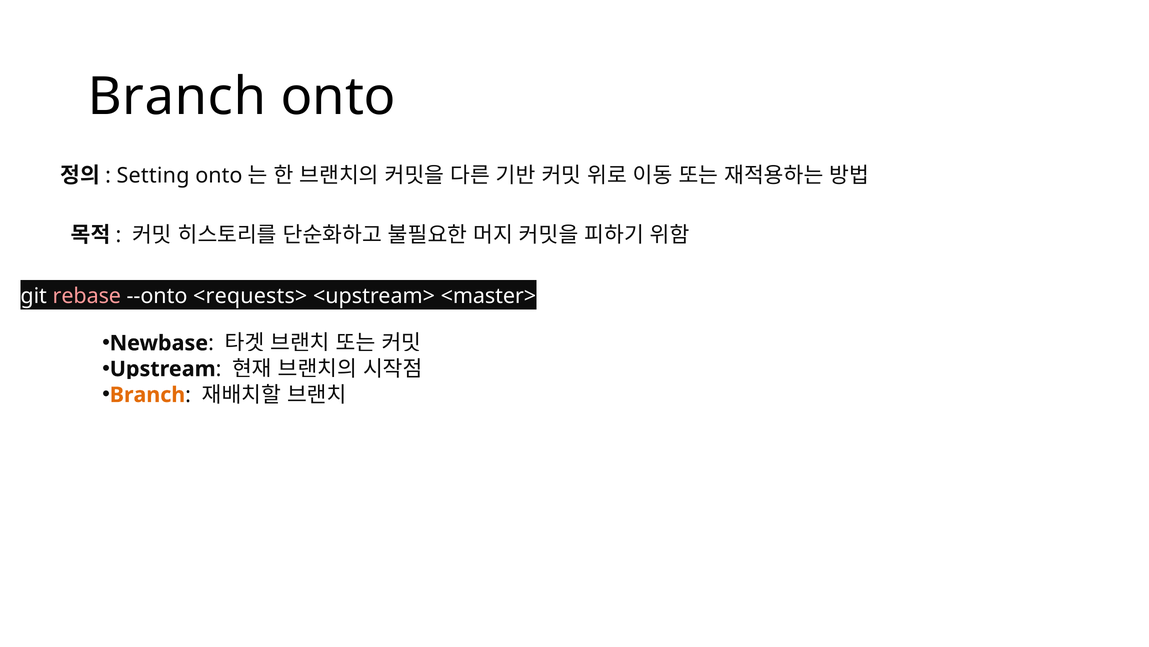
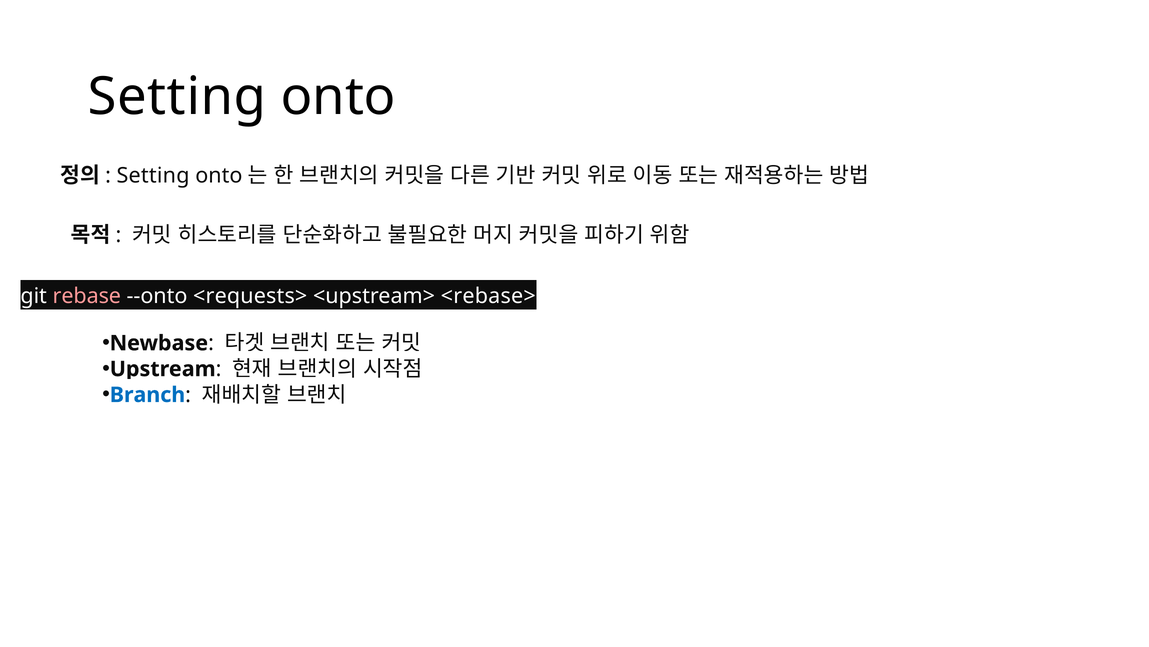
Branch: Branch -> Setting (177, 97)
<master>: <master> -> <rebase> (488, 296)
Branch colour: orange -> blue (147, 395)
